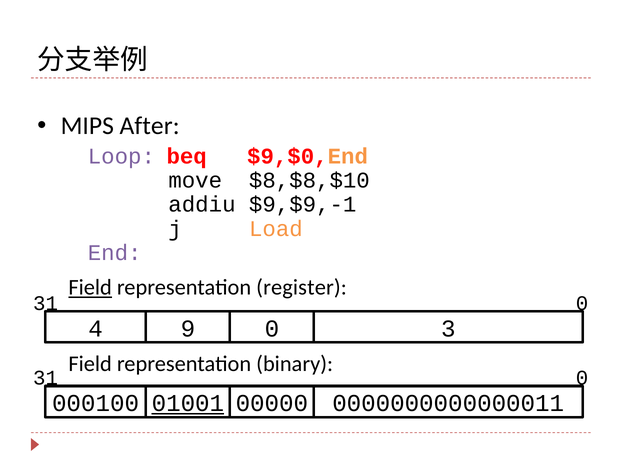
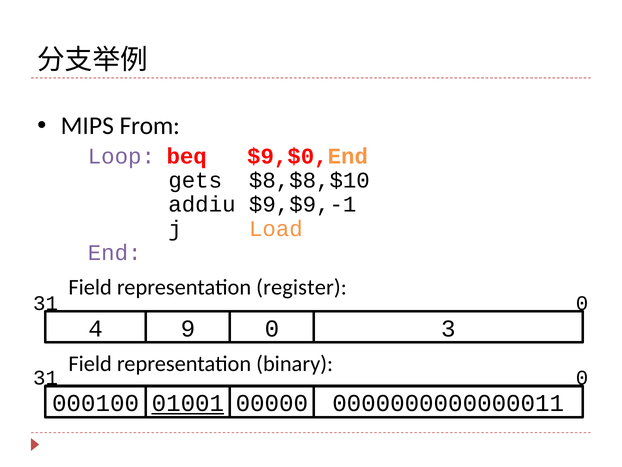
After: After -> From (150, 126)
move: move -> gets (195, 180)
Field underline: present -> none (90, 287)
